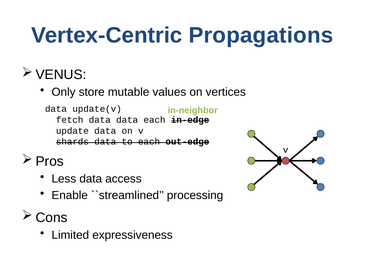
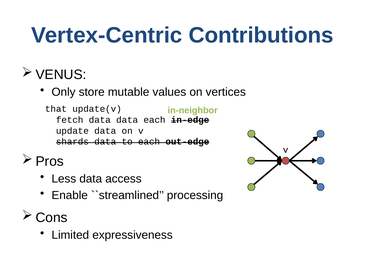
Propagations: Propagations -> Contributions (261, 35)
data: data -> that (56, 109)
